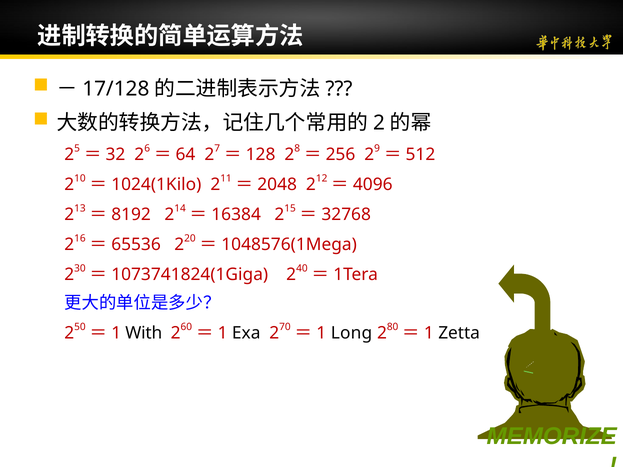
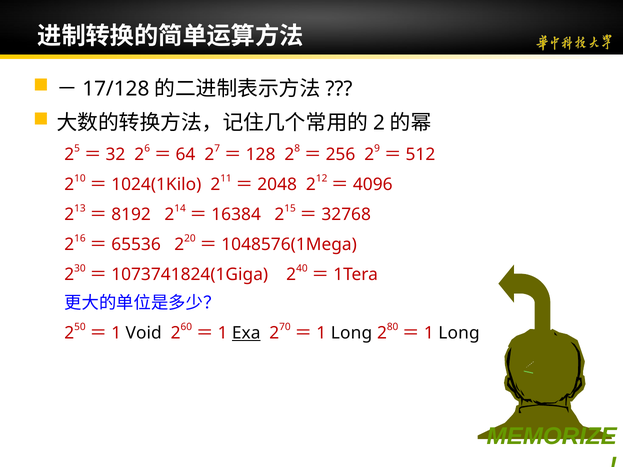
With: With -> Void (144, 333)
Exa underline: none -> present (246, 333)
Zetta: Zetta -> Long (459, 333)
